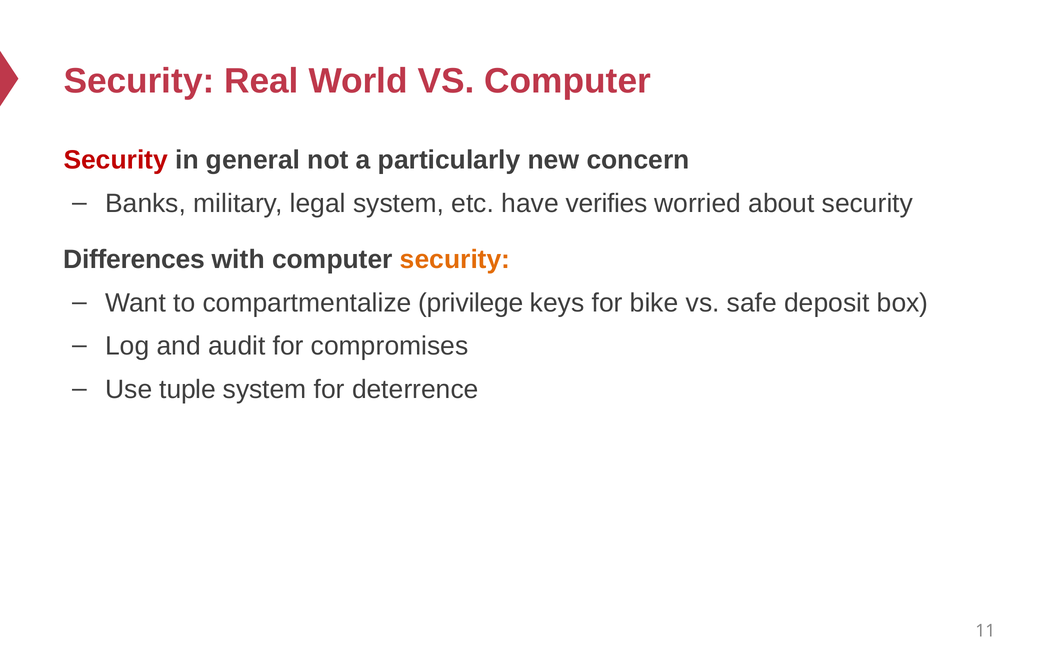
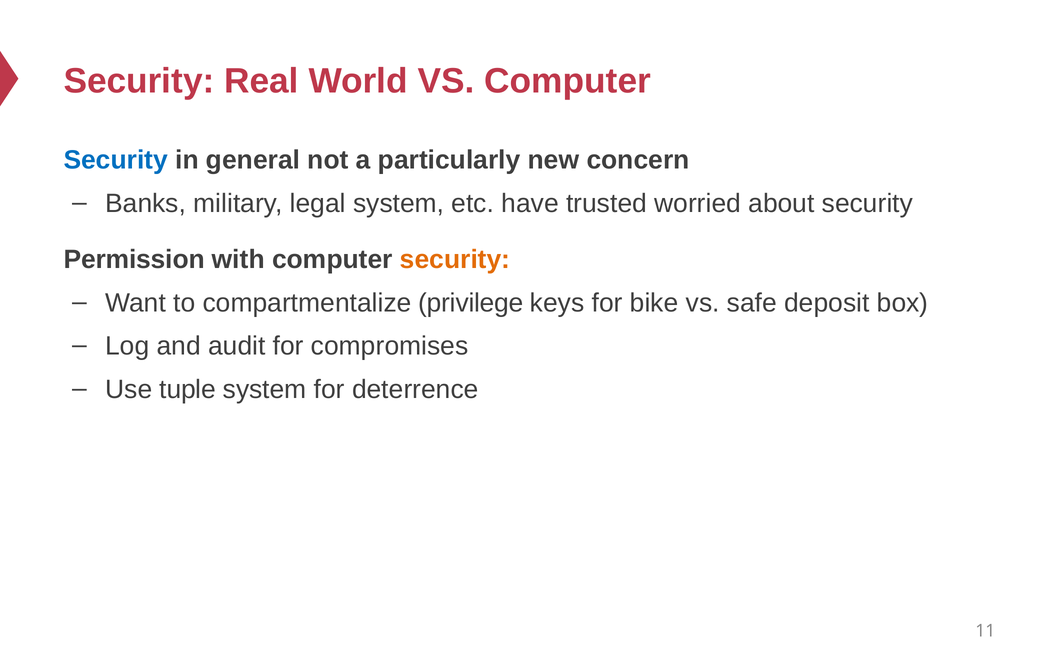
Security colour: red -> blue (116, 160)
verifies: verifies -> trusted (607, 204)
Differences: Differences -> Permission (134, 259)
